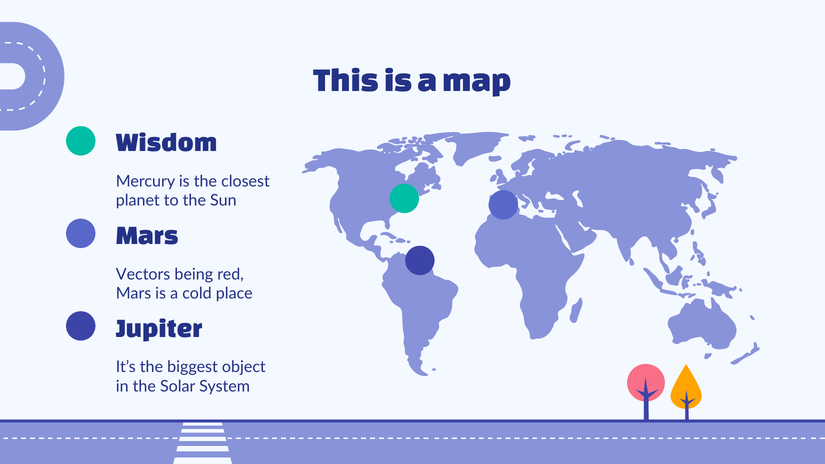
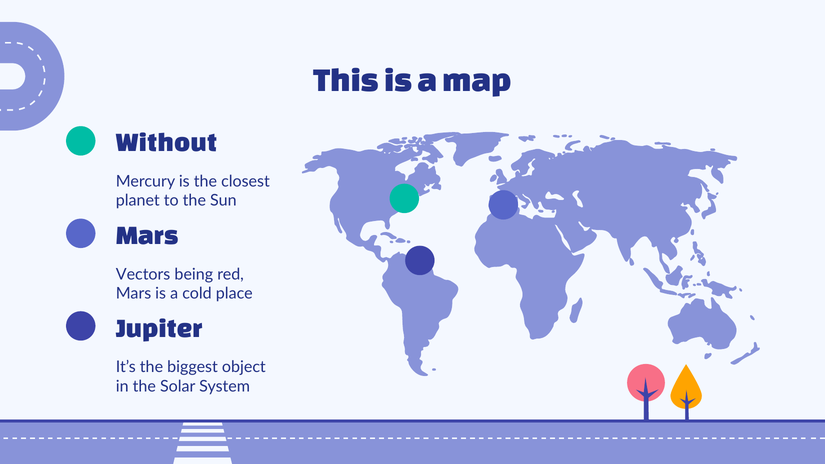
Wisdom: Wisdom -> Without (166, 142)
